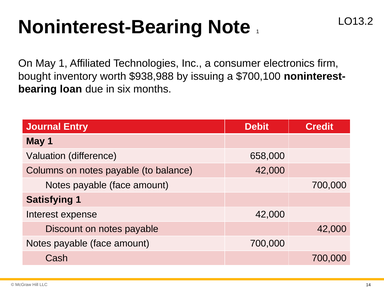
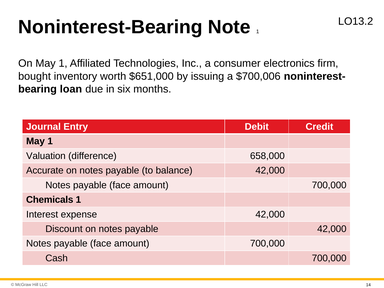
$938,988: $938,988 -> $651,000 (151, 76)
$700,100: $700,100 -> $700,006 (258, 76)
Columns: Columns -> Accurate (45, 171)
Satisfying: Satisfying -> Chemicals (50, 200)
